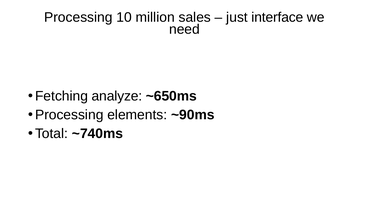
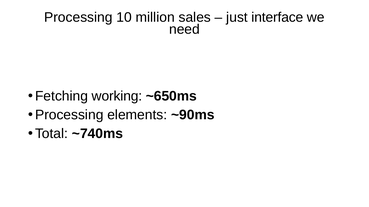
analyze: analyze -> working (117, 96)
